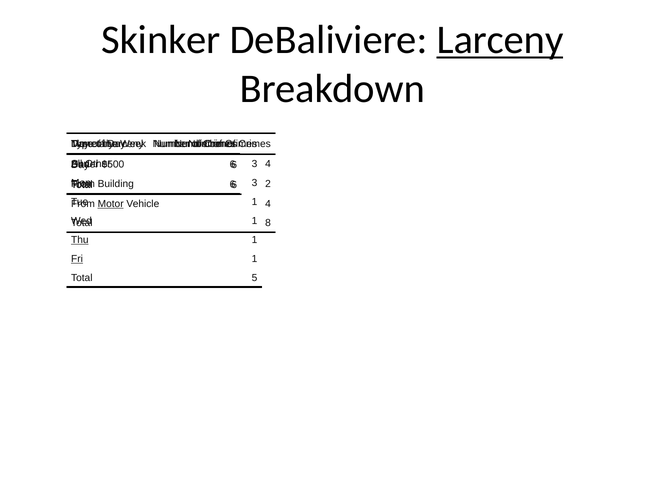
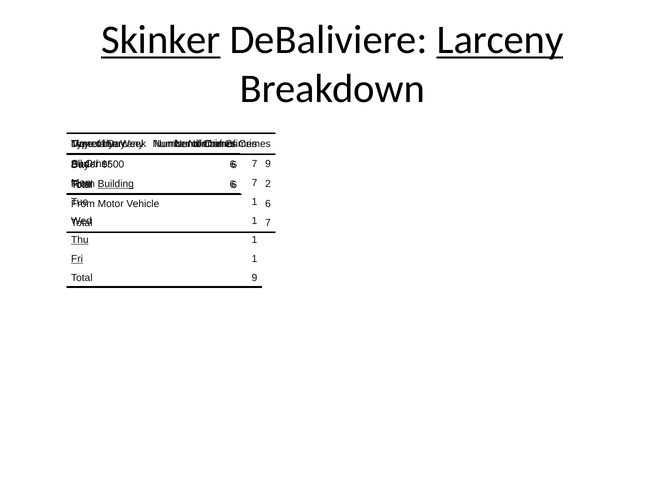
Skinker underline: none -> present (161, 40)
3: 3 -> 7 (255, 164)
4: 4 -> 9 (268, 164)
3: 3 -> 7 (255, 183)
Building underline: none -> present (116, 184)
Motor underline: present -> none (111, 204)
Vehicle 4: 4 -> 6 (268, 204)
8: 8 -> 7 (268, 223)
Total 5: 5 -> 9 (255, 278)
